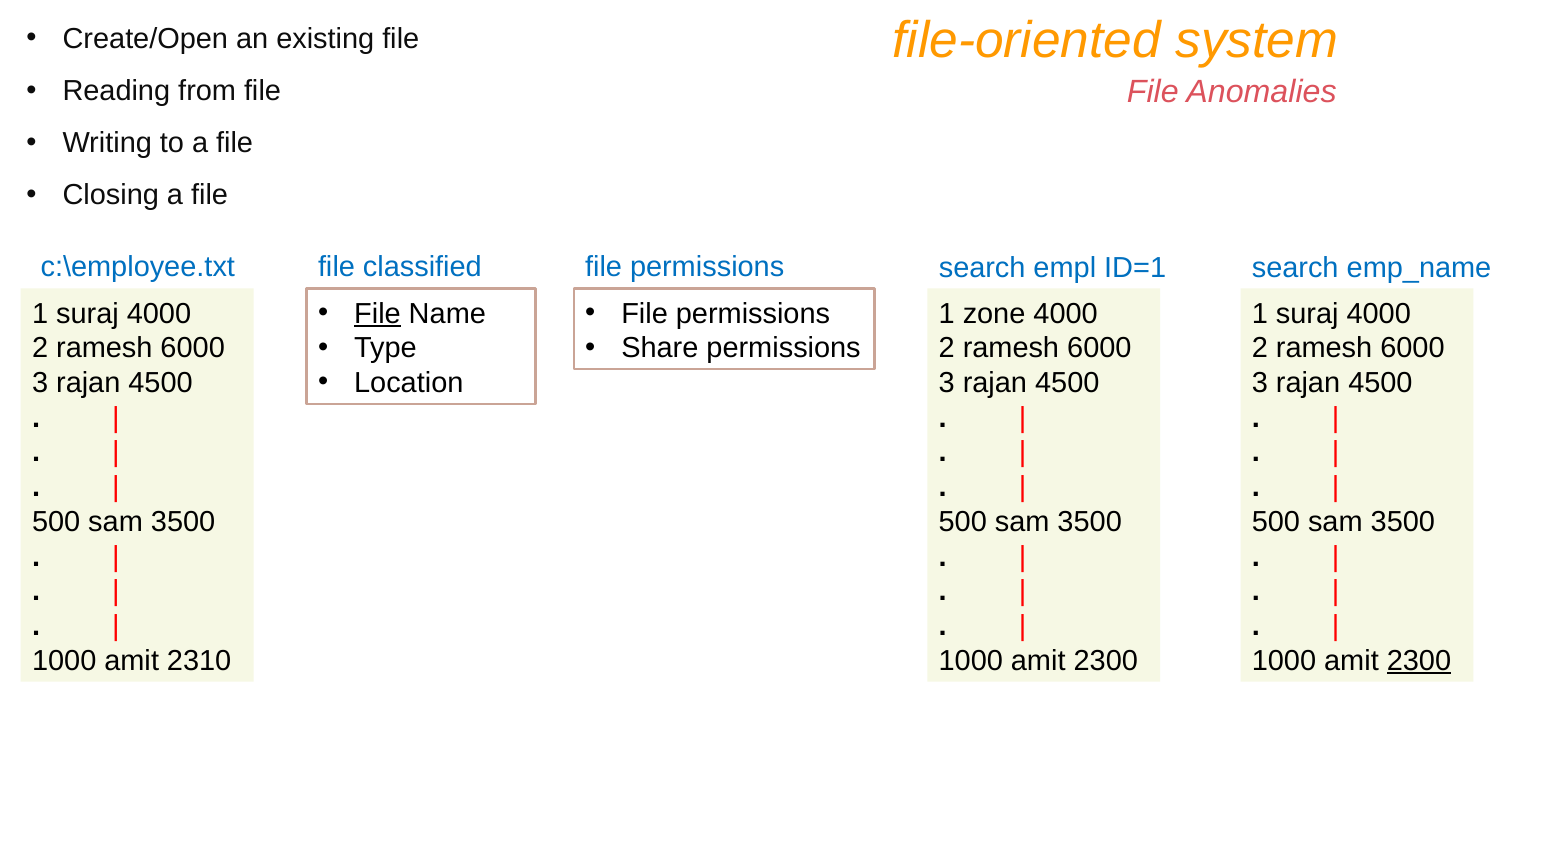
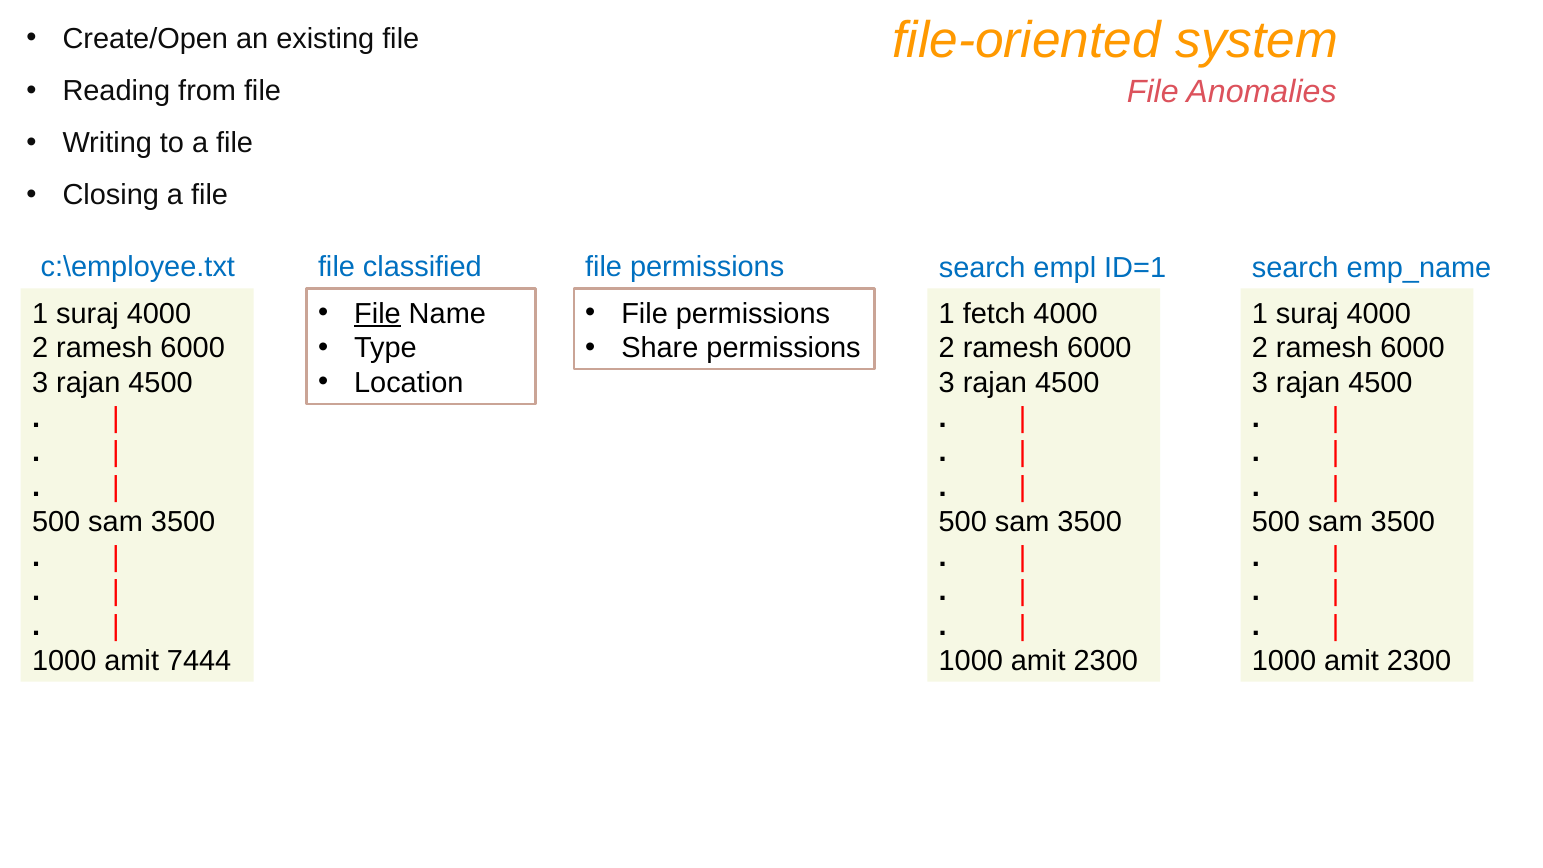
zone: zone -> fetch (994, 313)
2310: 2310 -> 7444 (199, 661)
2300 underline: present -> none (1419, 661)
